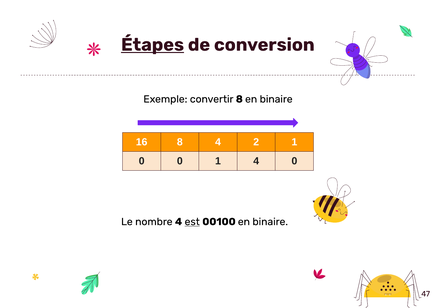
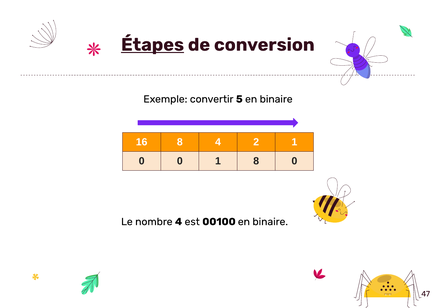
convertir 8: 8 -> 5 (239, 99)
1 4: 4 -> 8 (256, 161)
est underline: present -> none (192, 222)
